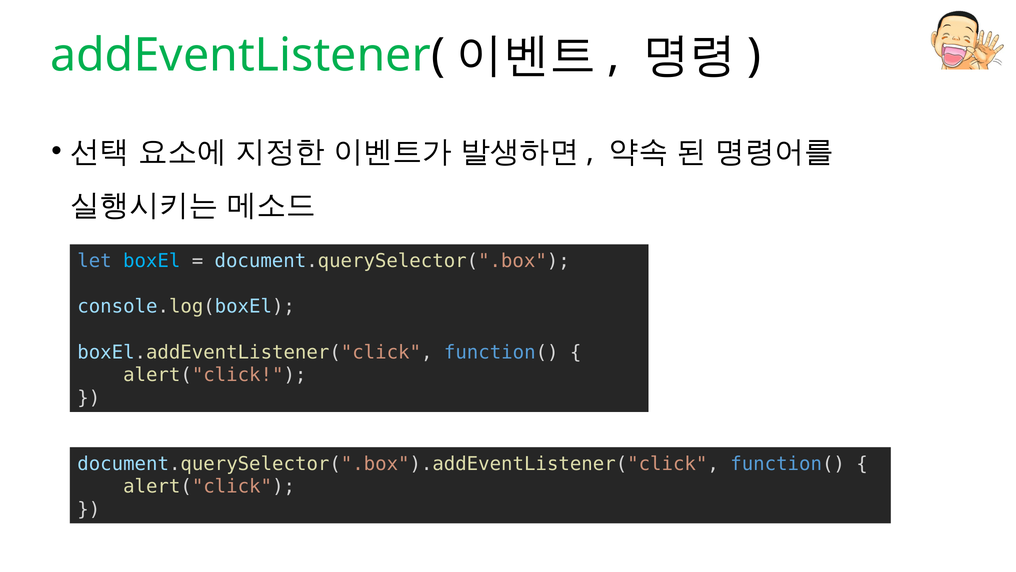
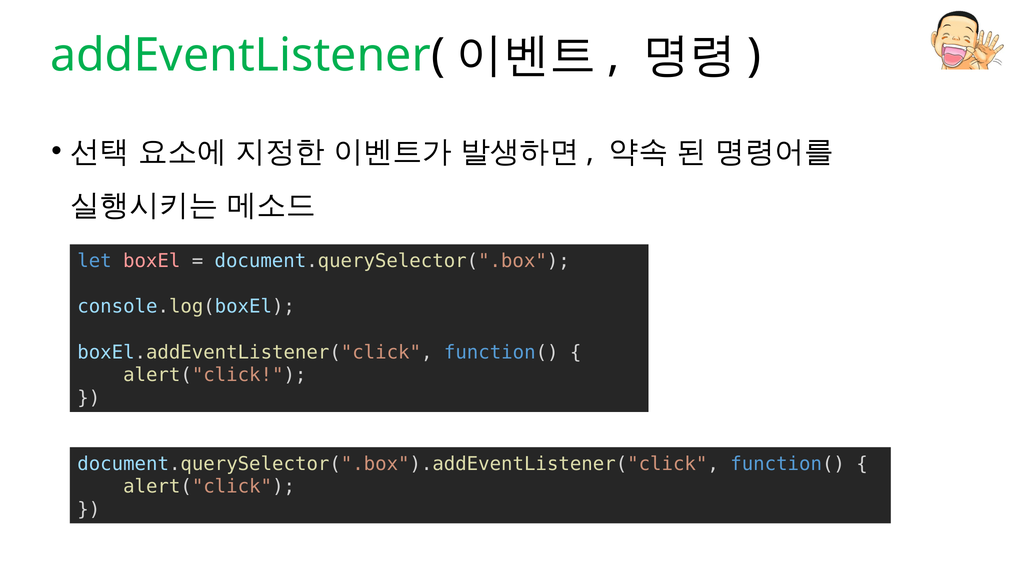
boxEl colour: light blue -> pink (152, 261)
